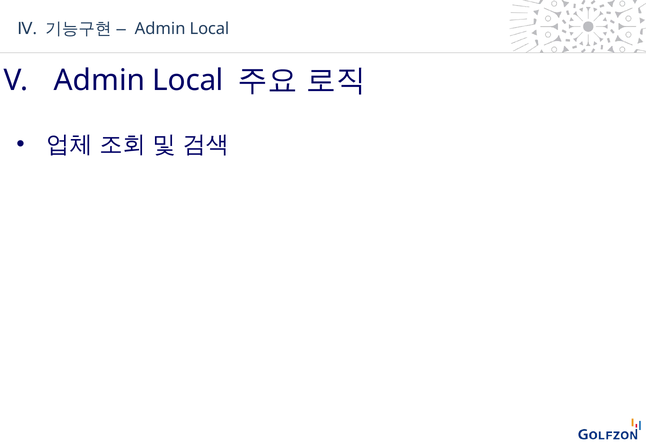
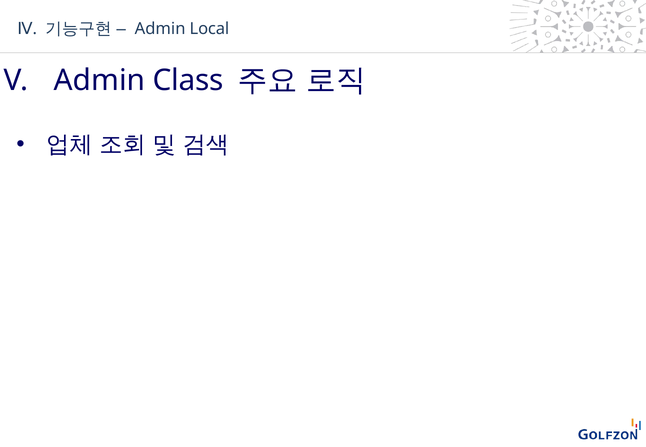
V Admin Local: Local -> Class (188, 80)
